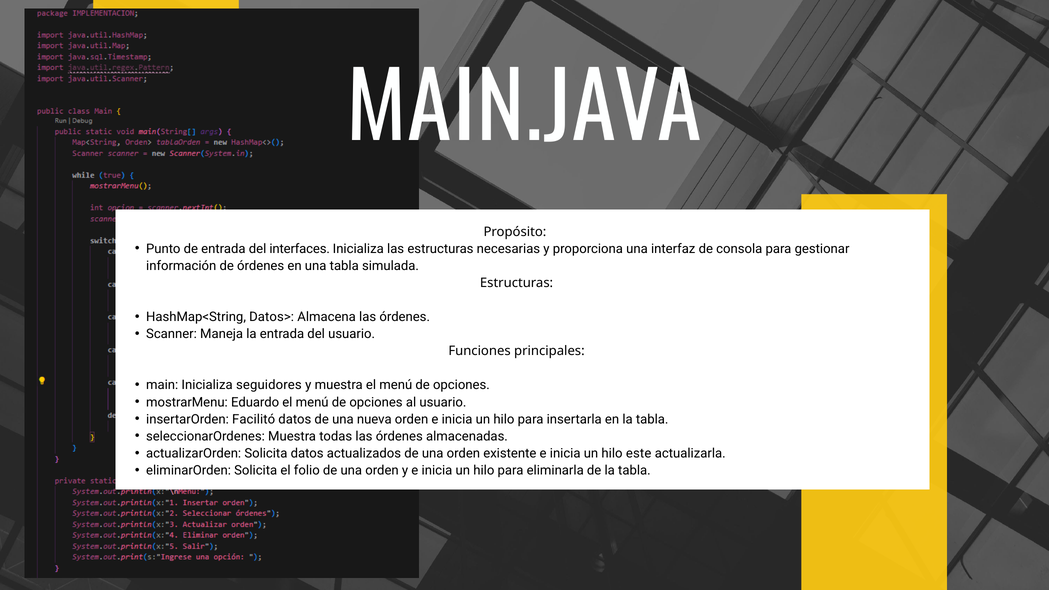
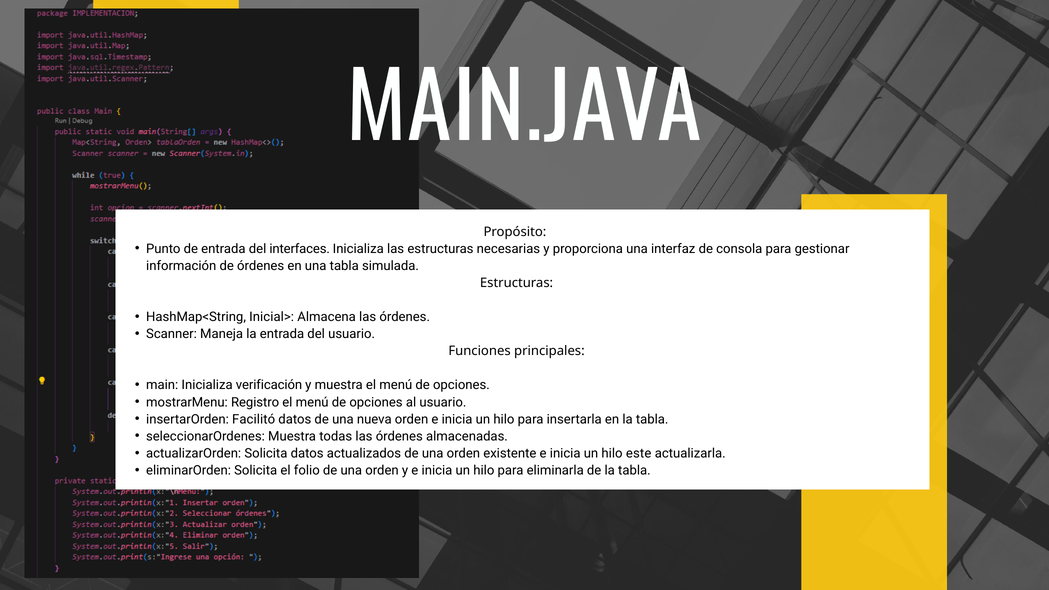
Datos>: Datos> -> Inicial> (272, 317)
seguidores: seguidores -> verificación (269, 385)
Eduardo: Eduardo -> Registro (255, 402)
